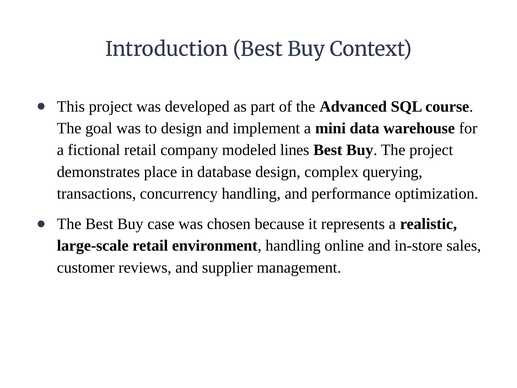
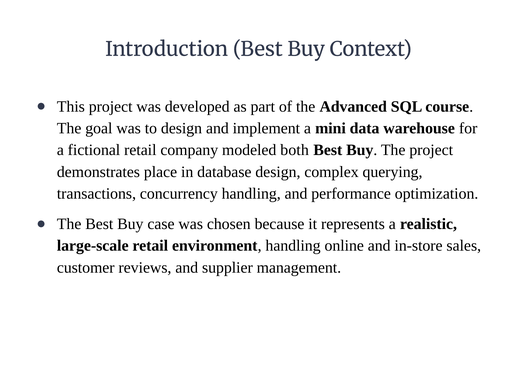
lines: lines -> both (295, 150)
